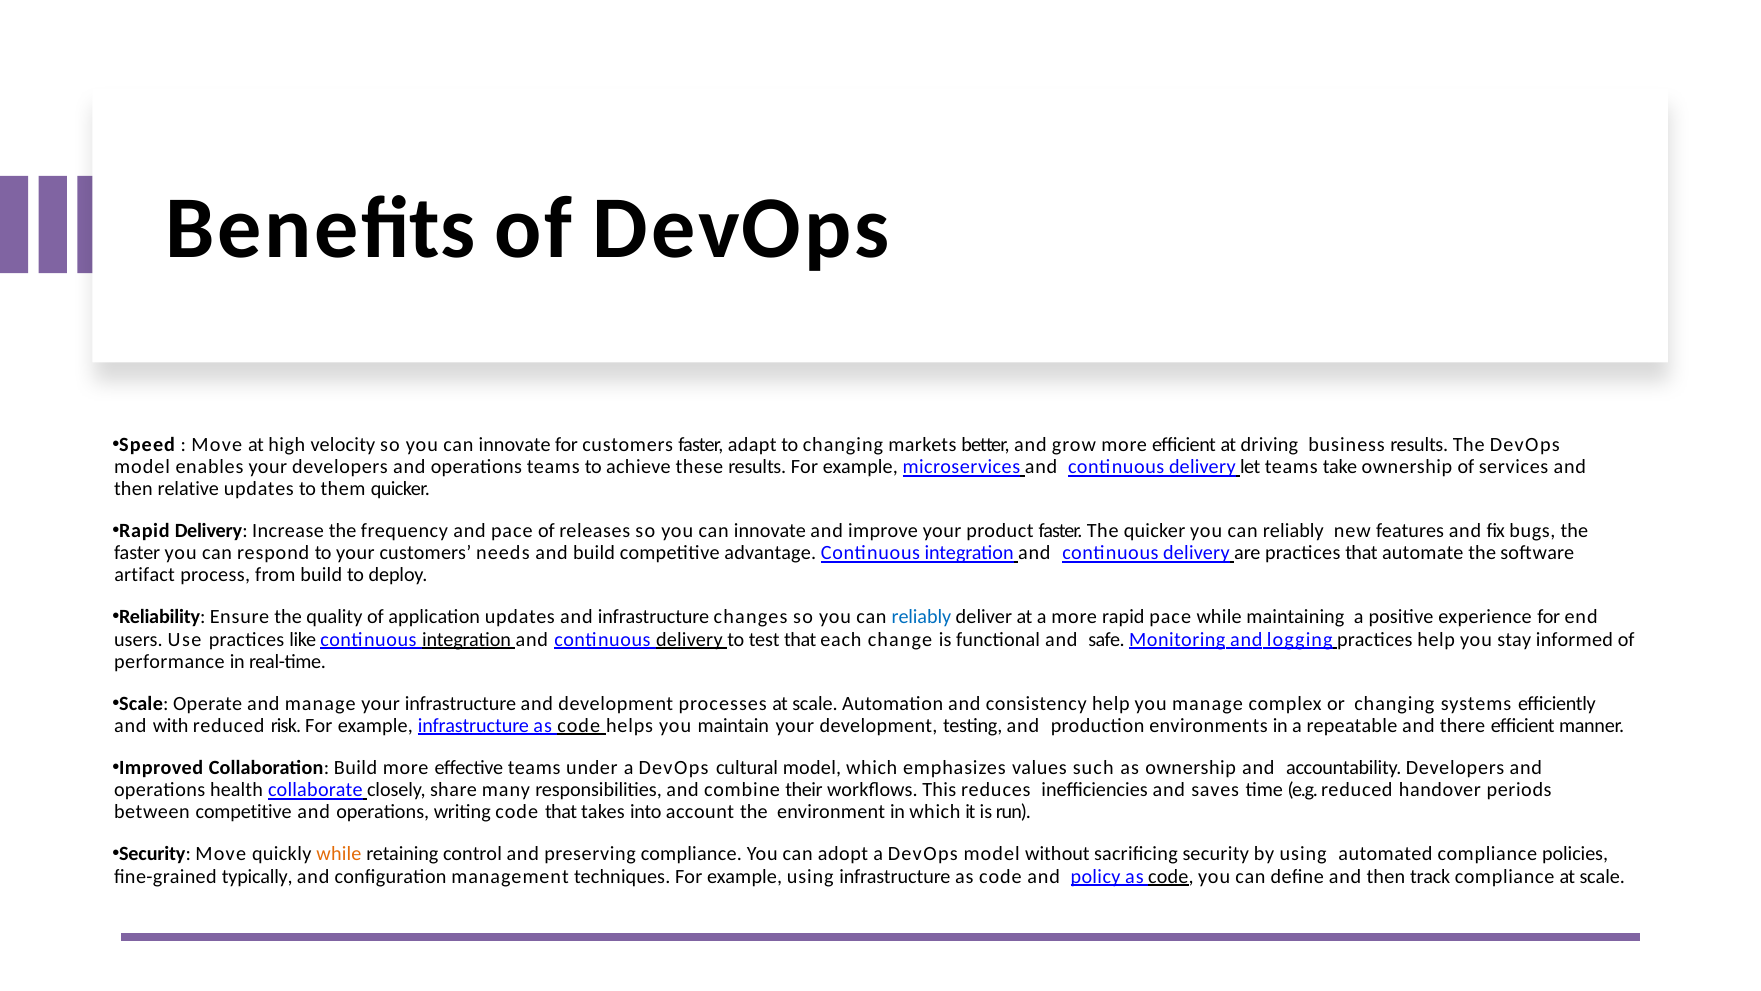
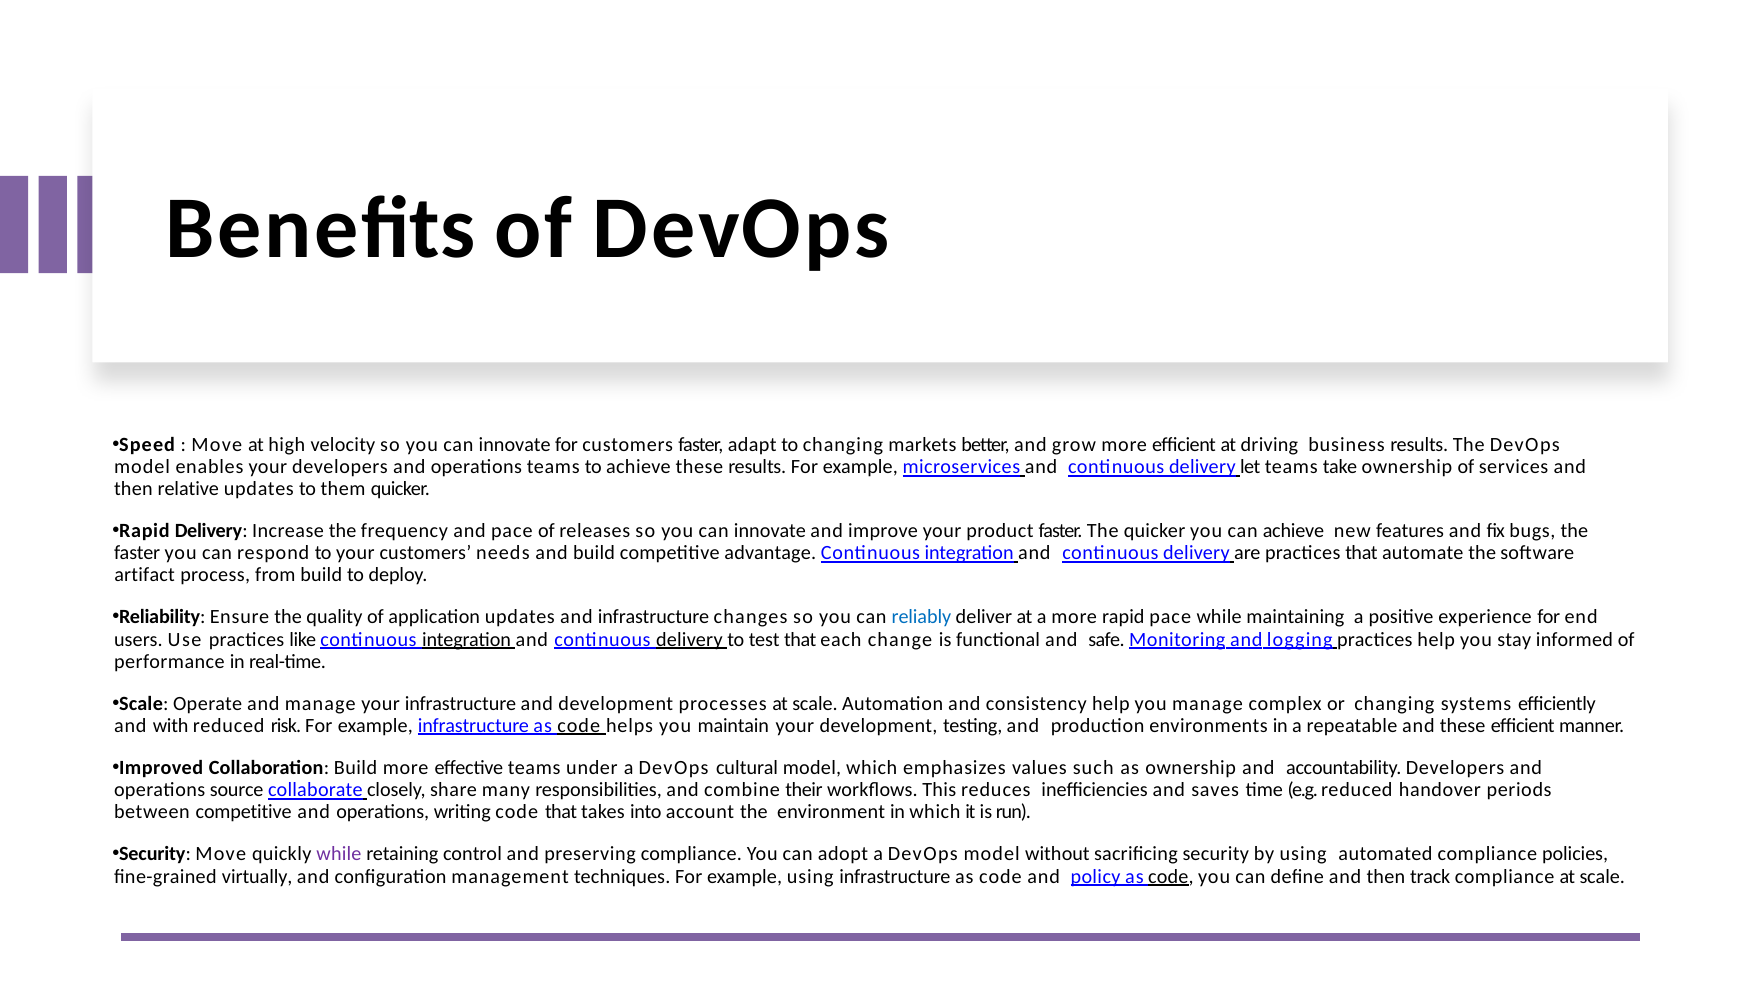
quicker you can reliably: reliably -> achieve (1293, 531)
and there: there -> these (1463, 725)
health: health -> source (237, 790)
while colour: orange -> purple (339, 854)
typically: typically -> virtually (257, 876)
